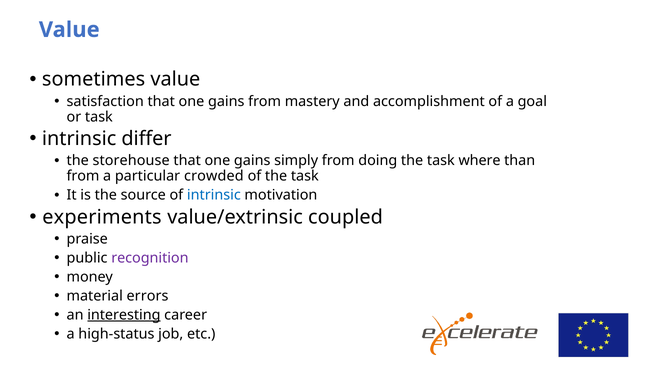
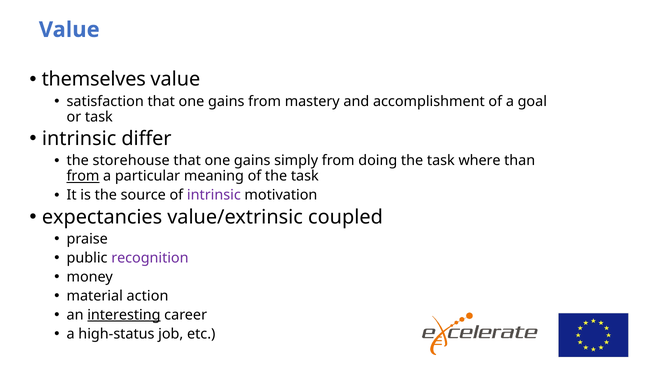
sometimes: sometimes -> themselves (94, 79)
from underline: none -> present (83, 176)
crowded: crowded -> meaning (214, 176)
intrinsic colour: blue -> purple (214, 195)
experiments: experiments -> expectancies (102, 217)
errors: errors -> action (148, 296)
